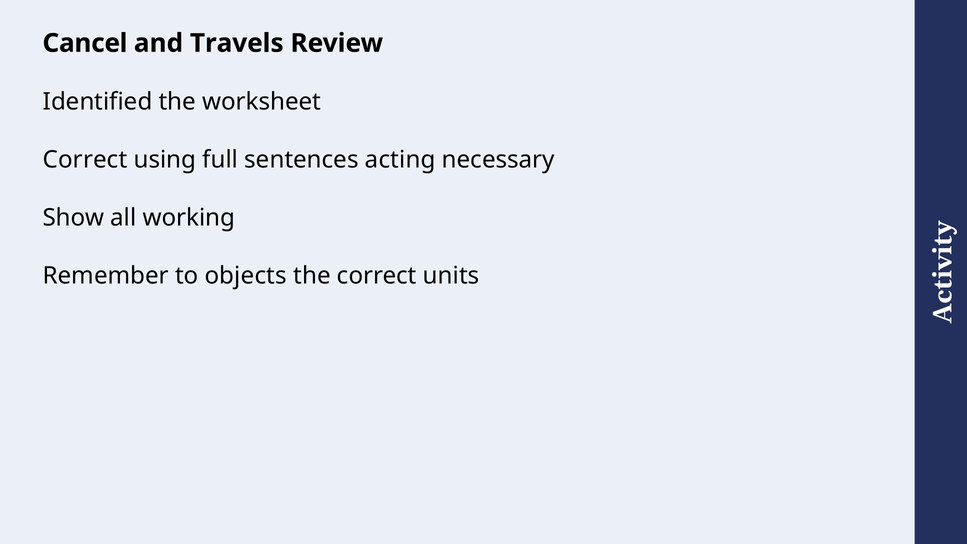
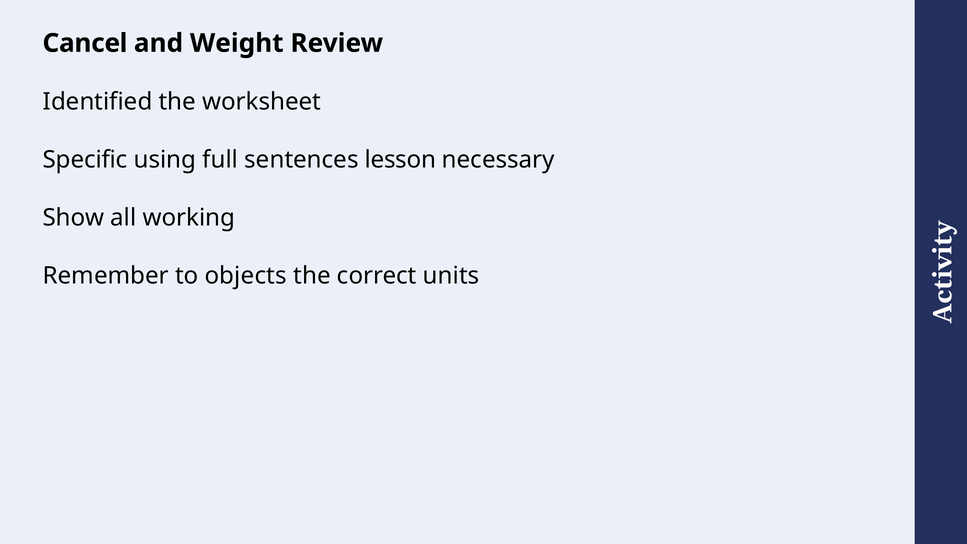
Travels: Travels -> Weight (237, 43)
Correct: Correct -> Specific (85, 160)
acting: acting -> lesson (400, 160)
